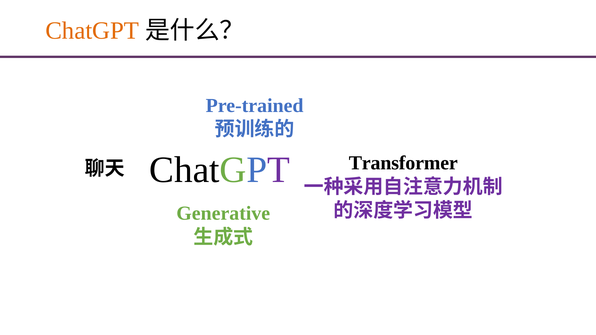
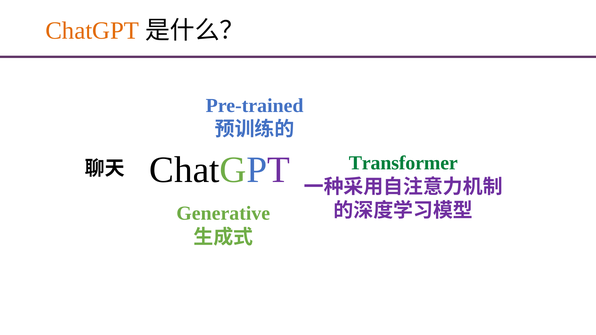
Transformer colour: black -> green (403, 163)
